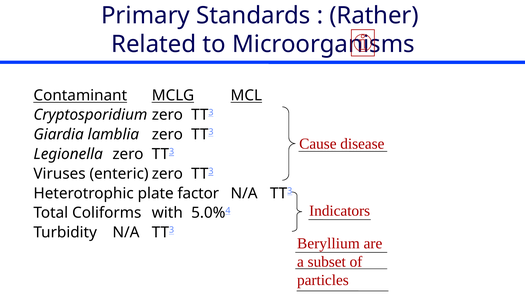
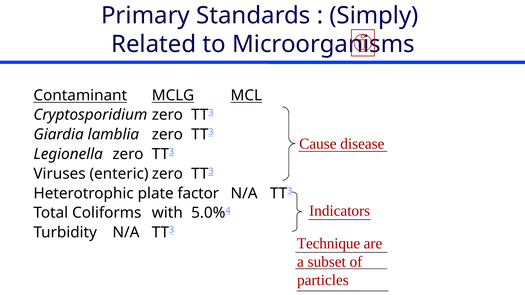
Rather: Rather -> Simply (374, 15)
Beryllium: Beryllium -> Technique (329, 244)
